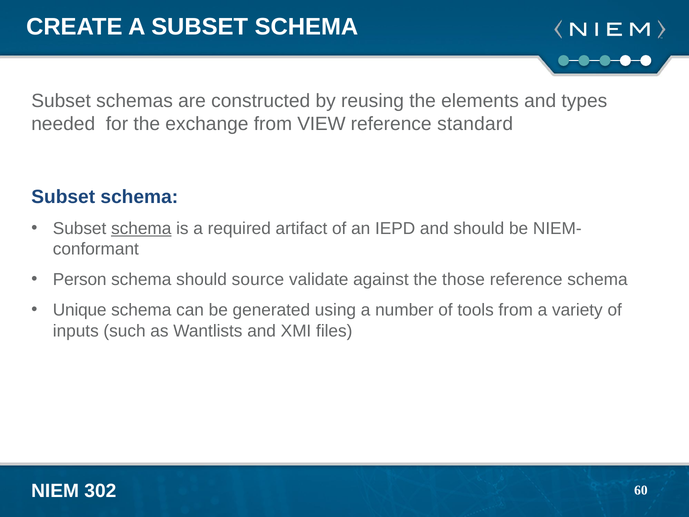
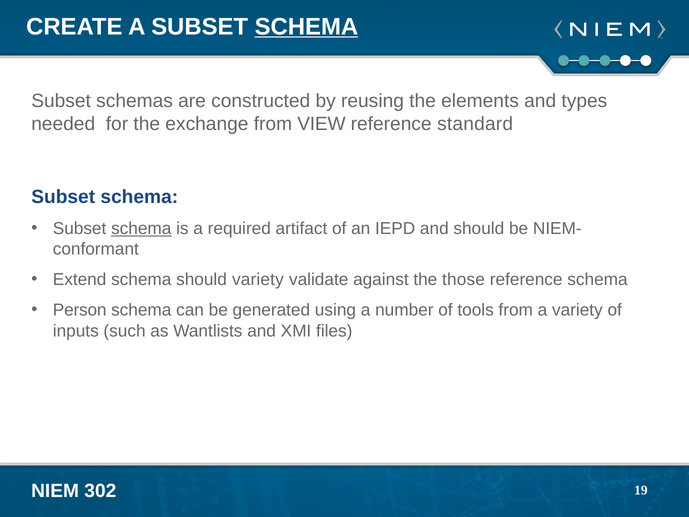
SCHEMA underline: none -> present (306, 27)
Person: Person -> Extend (80, 279)
should source: source -> variety (258, 279)
Unique: Unique -> Person (80, 310)
60: 60 -> 19 (641, 490)
